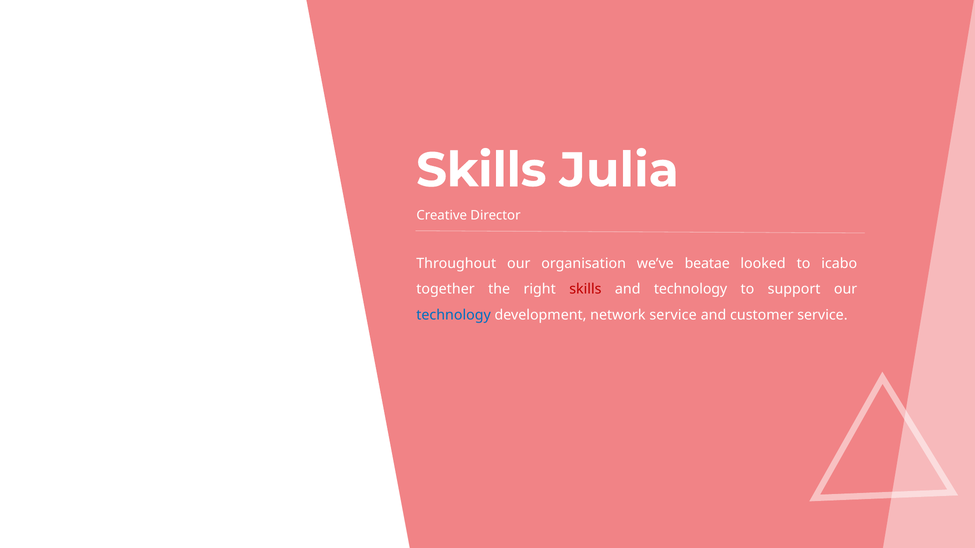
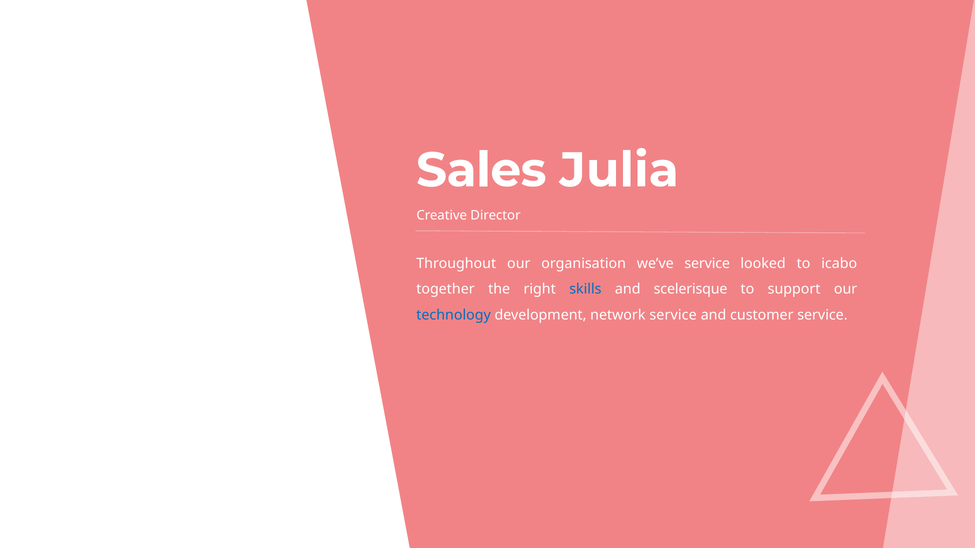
Skills: Skills -> Sales (481, 170)
we’ve beatae: beatae -> service (707, 264)
skills colour: red -> blue (585, 290)
and technology: technology -> scelerisque (691, 290)
